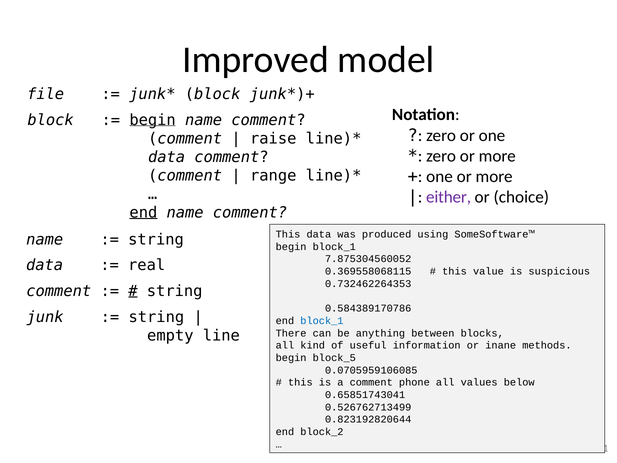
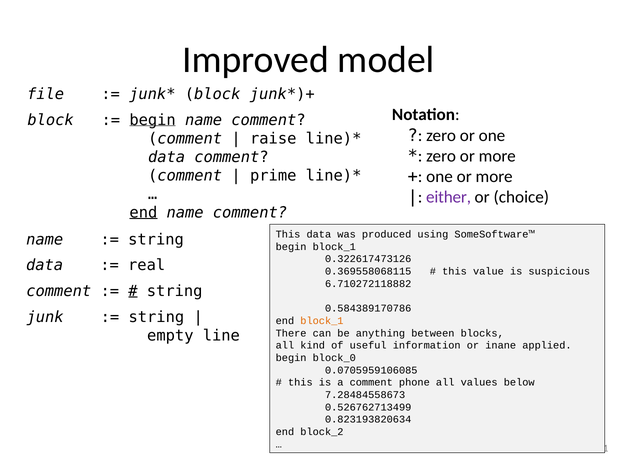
range: range -> prime (273, 176)
7.875304560052: 7.875304560052 -> 0.322617473126 (368, 259)
0.732462264353: 0.732462264353 -> 6.710272118882 (368, 284)
block_1 colour: blue -> orange (322, 321)
methods: methods -> applied (547, 345)
block_5: block_5 -> block_0 (334, 358)
0.65851743041: 0.65851743041 -> 7.28484558673 (365, 395)
0.823192820644: 0.823192820644 -> 0.823193820634 (368, 419)
